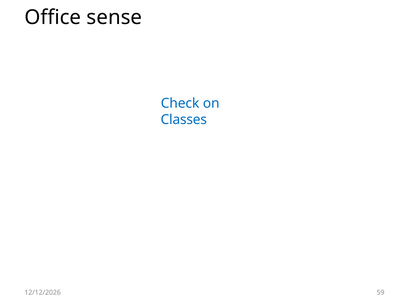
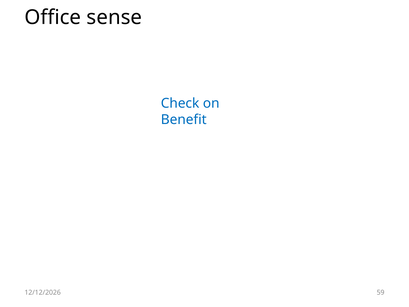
Classes: Classes -> Benefit (184, 120)
